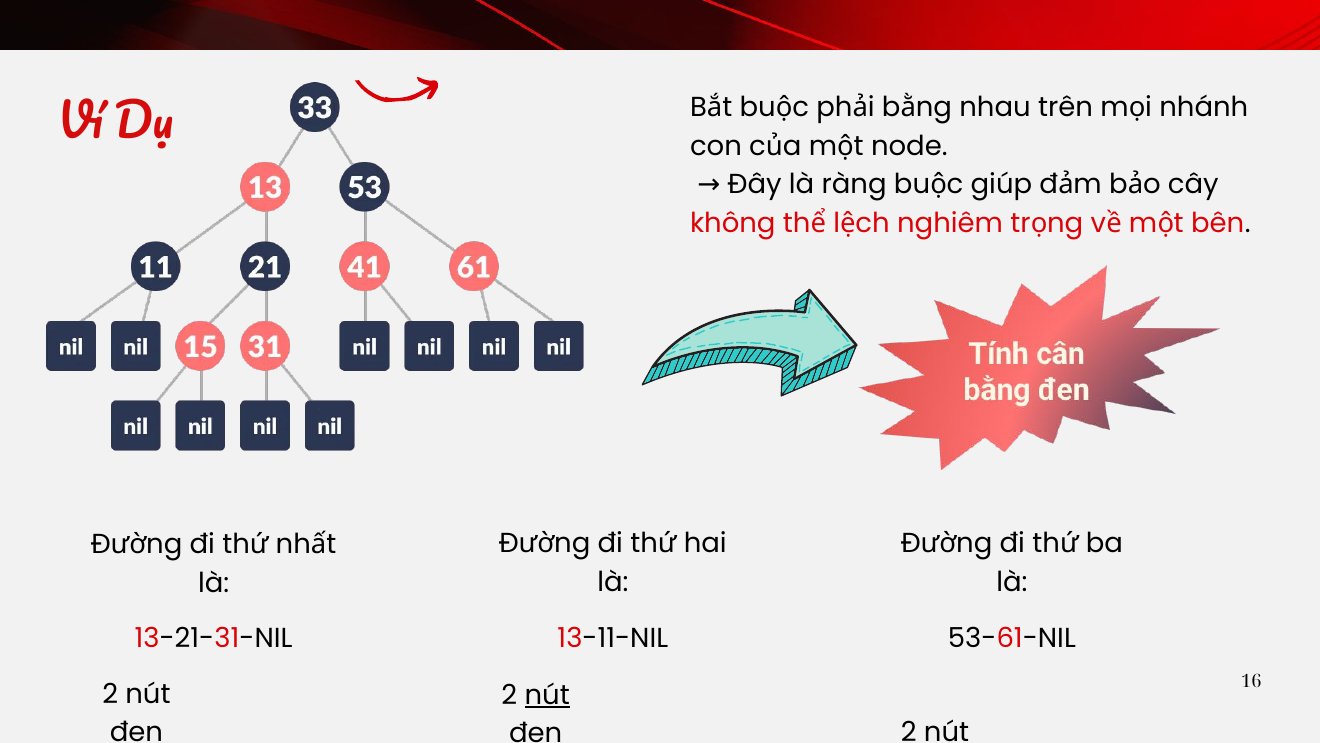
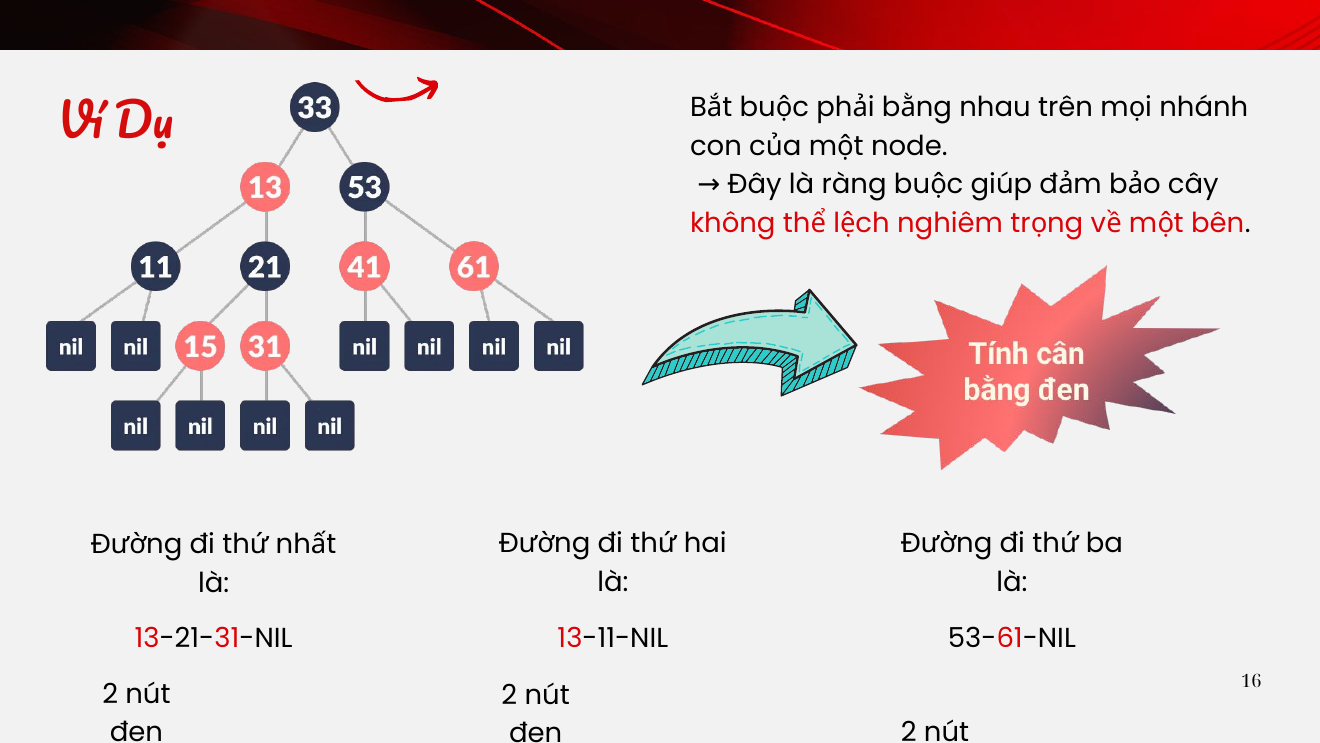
nút underline: present -> none (547, 695)
